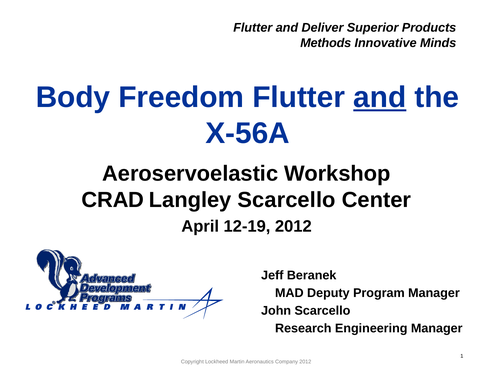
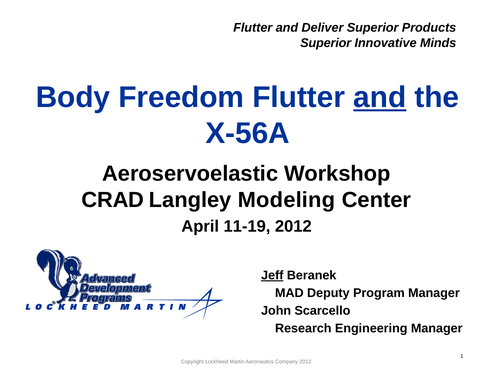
Methods: Methods -> Superior (326, 43)
Langley Scarcello: Scarcello -> Modeling (286, 200)
12-19: 12-19 -> 11-19 (247, 226)
Jeff underline: none -> present (272, 275)
